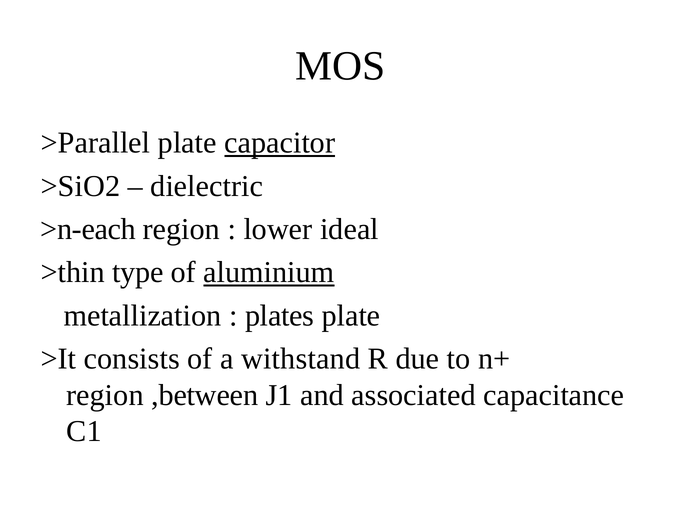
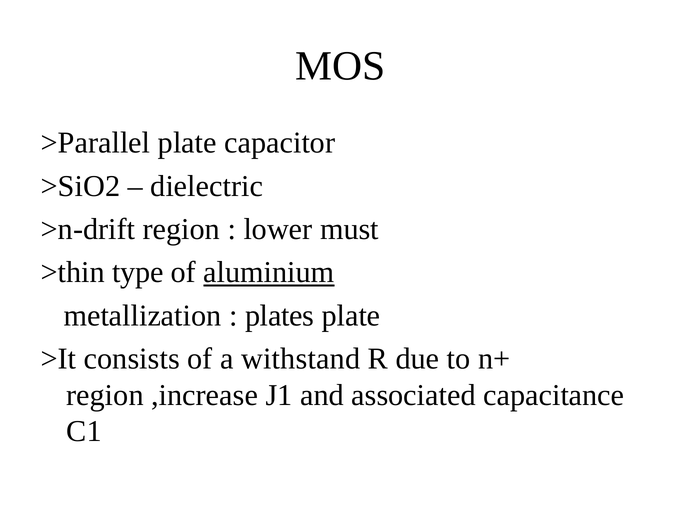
capacitor underline: present -> none (280, 143)
>n-each: >n-each -> >n-drift (88, 229)
ideal: ideal -> must (349, 229)
,between: ,between -> ,increase (205, 395)
